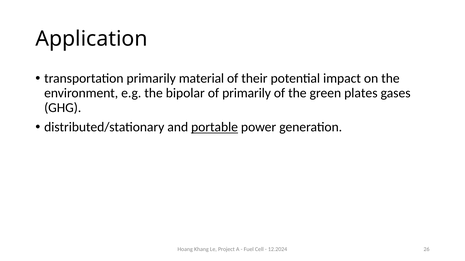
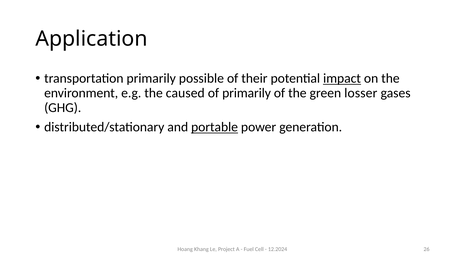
material: material -> possible (201, 79)
impact underline: none -> present (342, 79)
bipolar: bipolar -> caused (185, 93)
plates: plates -> losser (361, 93)
